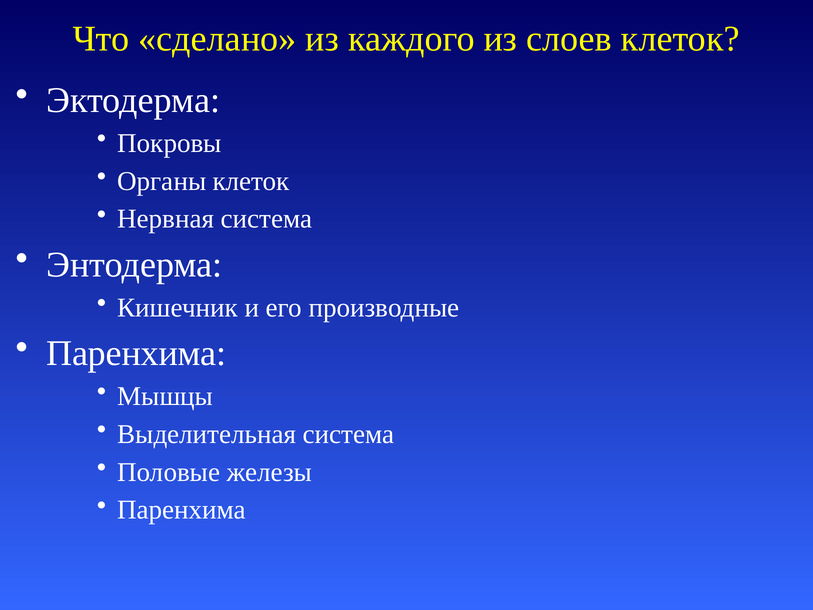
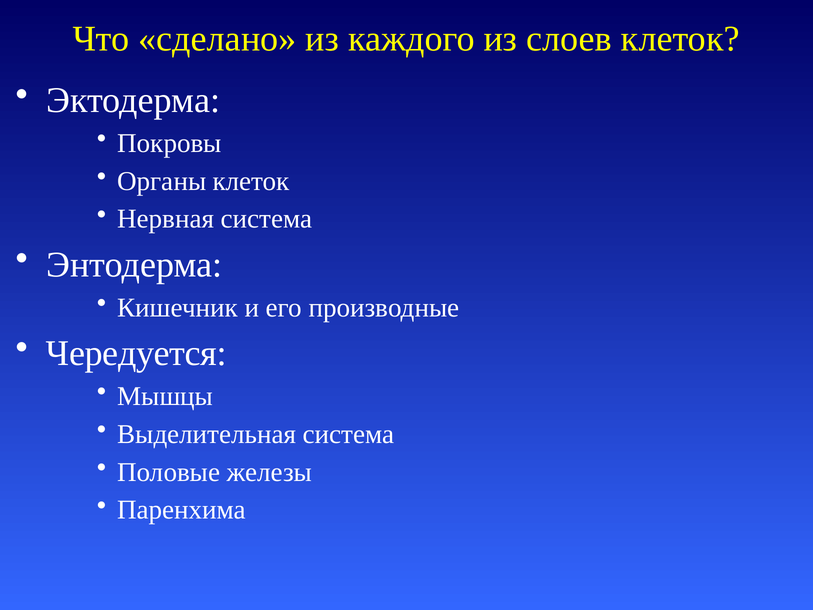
Паренхима: Паренхима -> Чередуется (136, 353)
